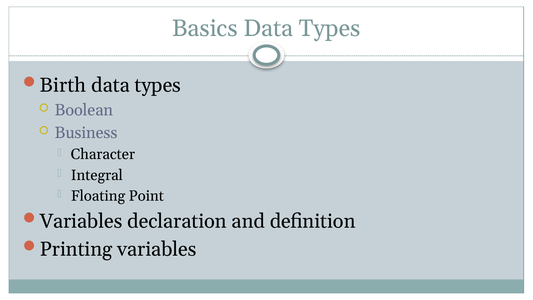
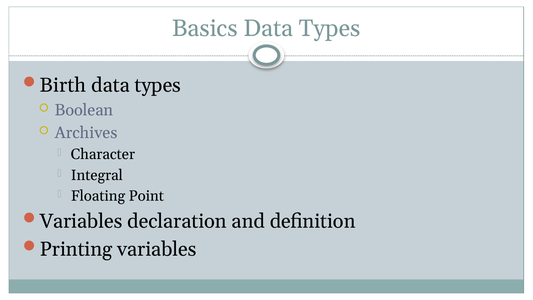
Business: Business -> Archives (86, 133)
